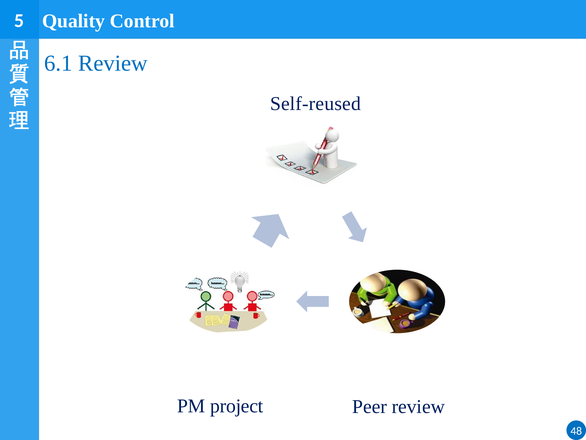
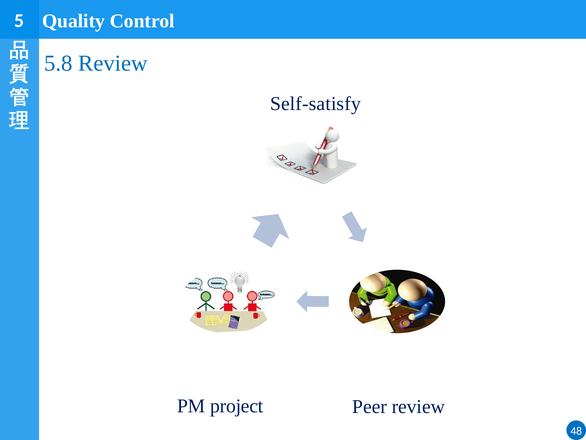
6.1: 6.1 -> 5.8 (58, 63)
Self-reused: Self-reused -> Self-satisfy (315, 104)
